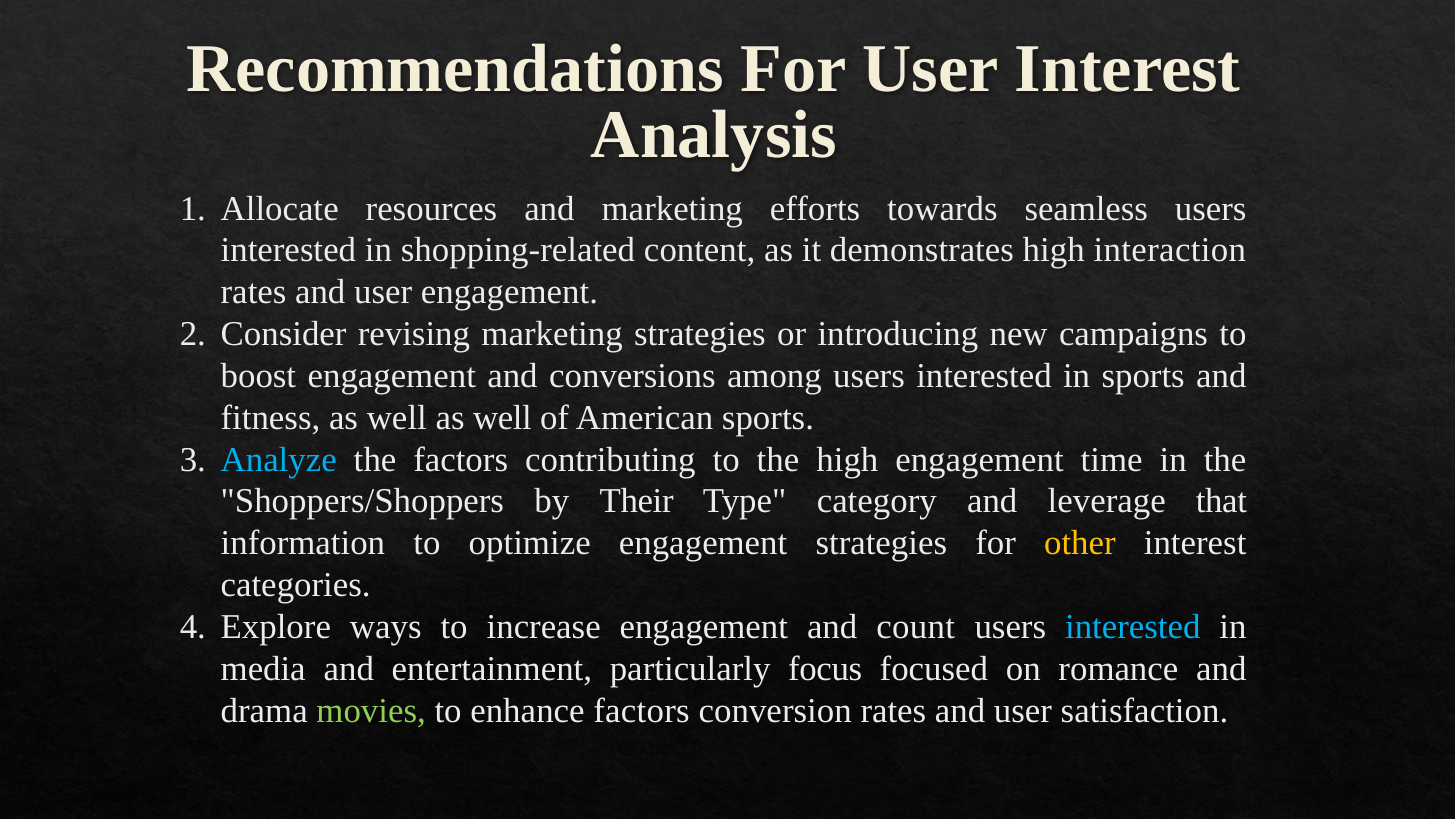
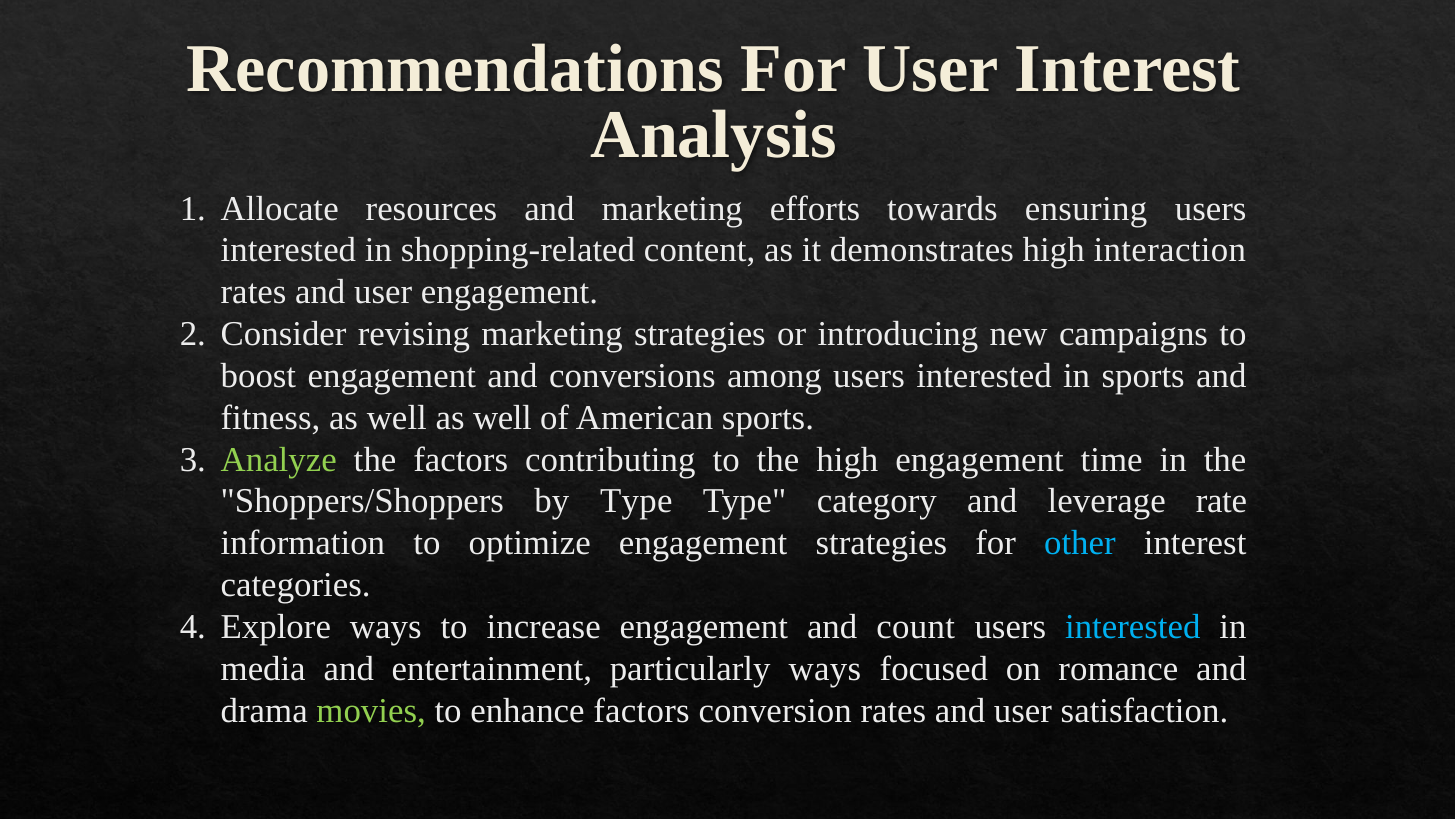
seamless: seamless -> ensuring (1086, 208)
Analyze colour: light blue -> light green (279, 459)
by Their: Their -> Type (636, 501)
that: that -> rate (1221, 501)
other colour: yellow -> light blue (1080, 543)
particularly focus: focus -> ways (825, 668)
